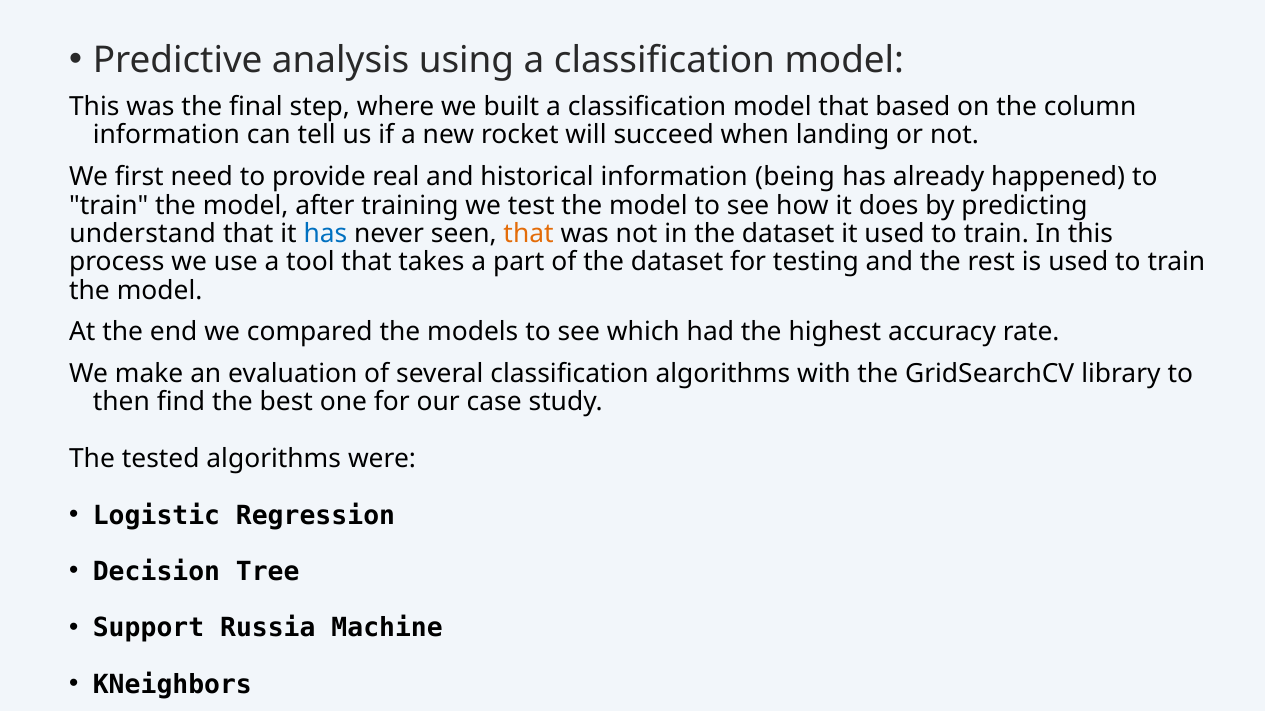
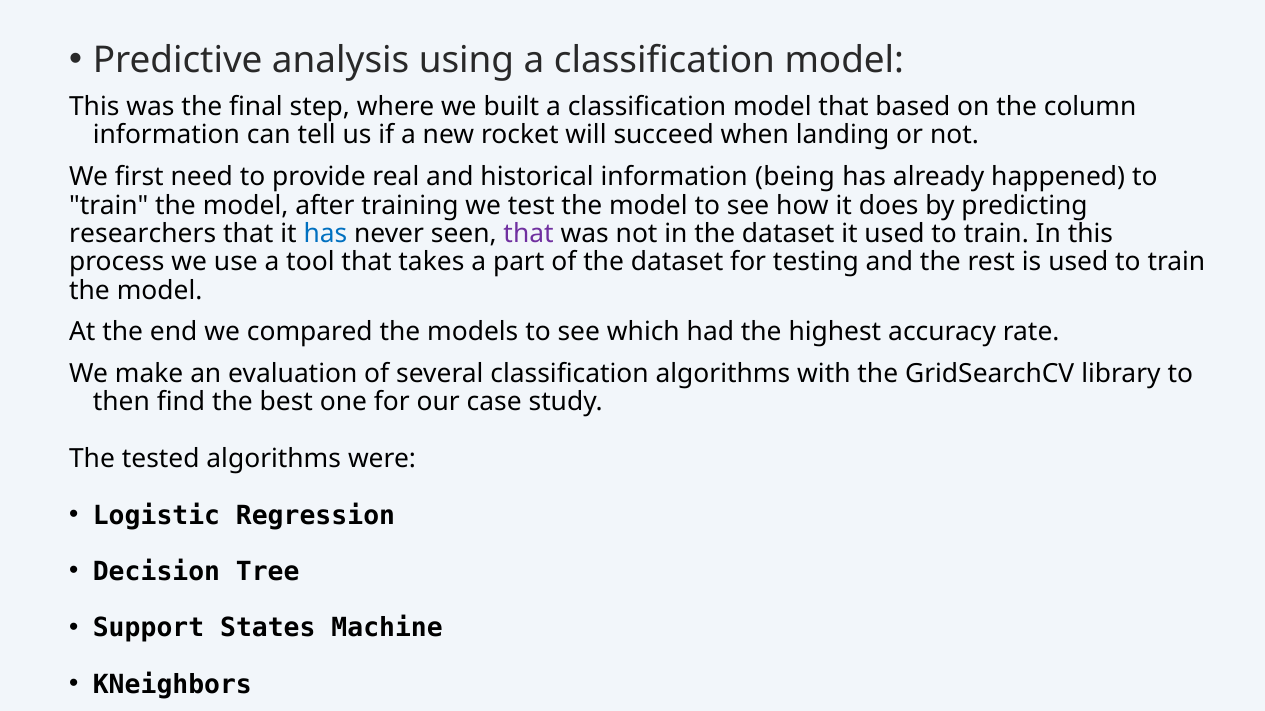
understand: understand -> researchers (143, 234)
that colour: orange -> purple (529, 234)
Russia: Russia -> States (268, 629)
